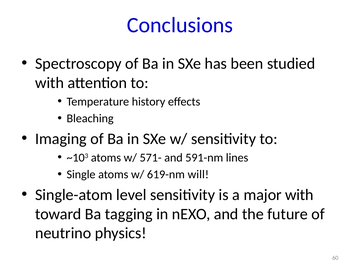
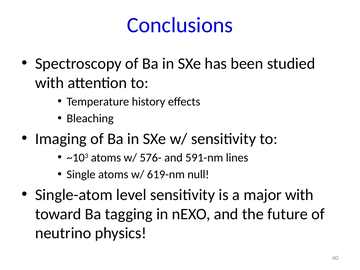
571-: 571- -> 576- (151, 158)
will: will -> null (198, 174)
